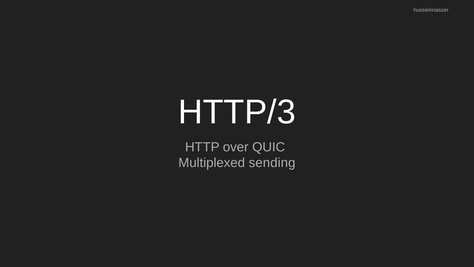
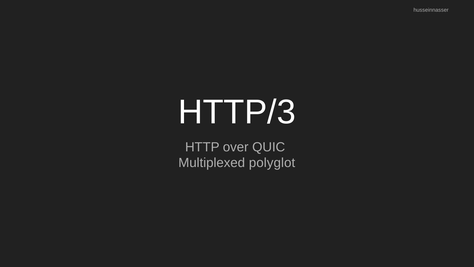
sending: sending -> polyglot (272, 163)
